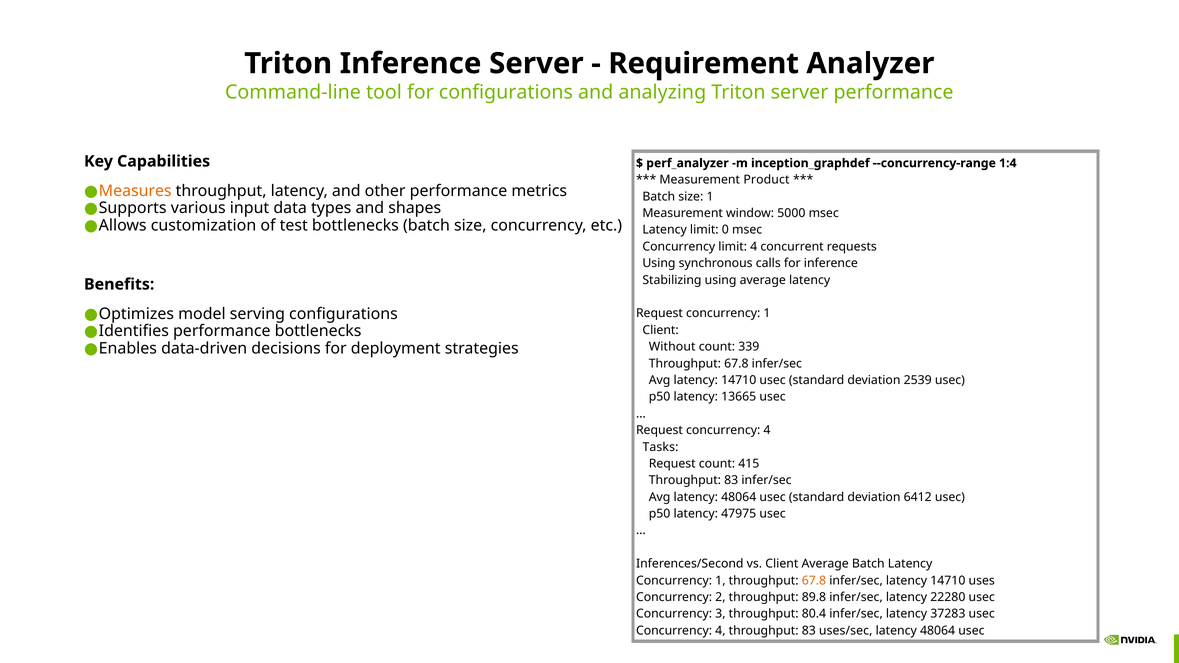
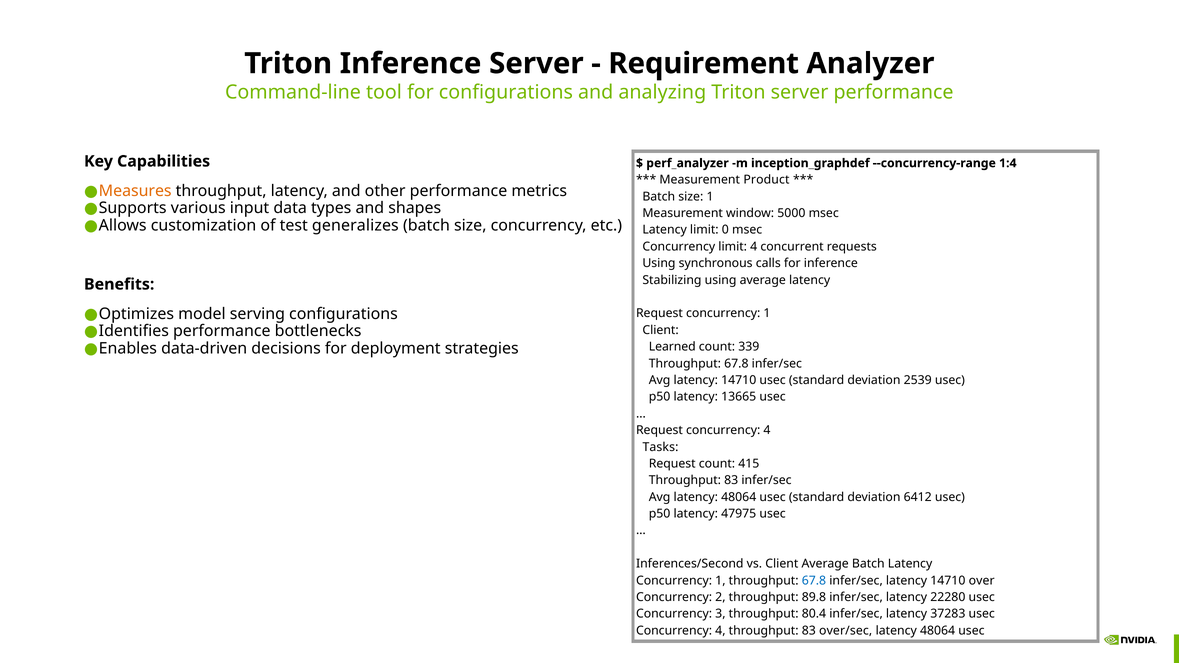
test bottlenecks: bottlenecks -> generalizes (355, 225)
Without: Without -> Learned (672, 347)
67.8 colour: orange -> blue (814, 581)
uses: uses -> over (982, 581)
uses/sec: uses/sec -> over/sec (846, 631)
